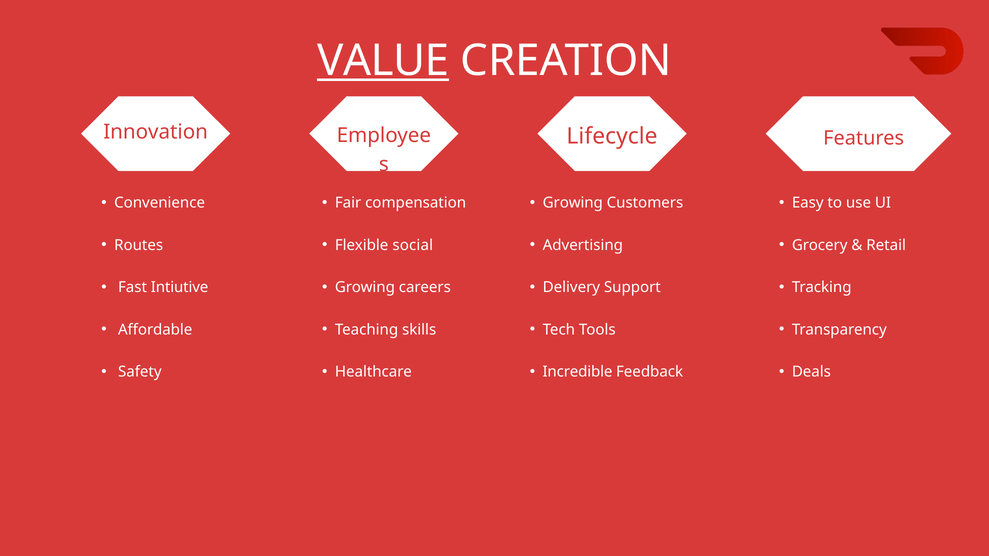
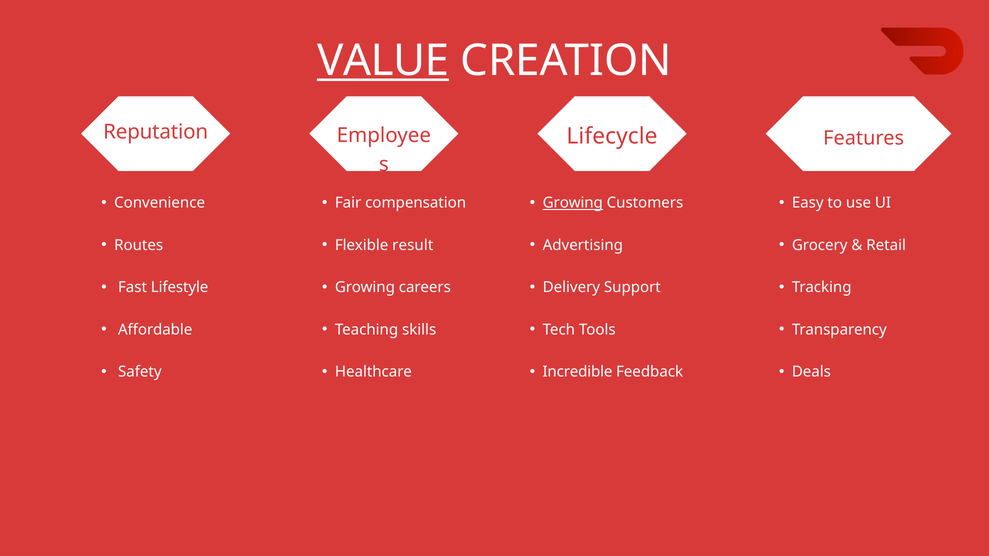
Innovation: Innovation -> Reputation (156, 132)
Growing underline: none -> present (573, 203)
social: social -> result (413, 245)
Intiutive: Intiutive -> Lifestyle (180, 288)
